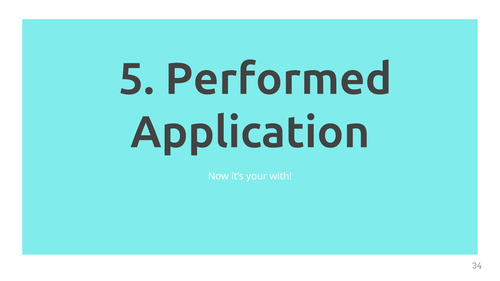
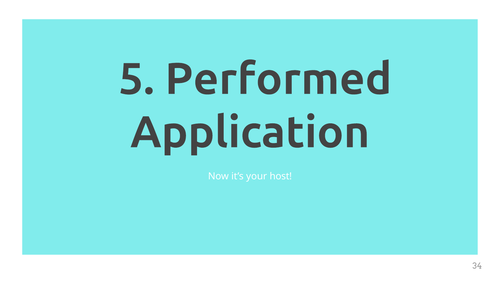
with: with -> host (281, 176)
